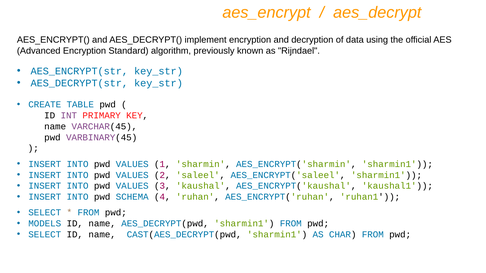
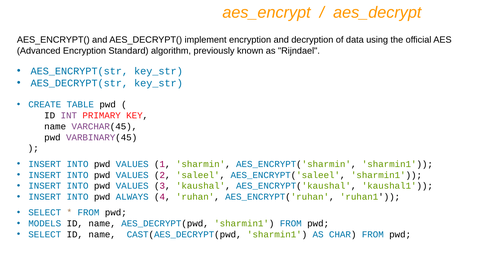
SCHEMA: SCHEMA -> ALWAYS (132, 197)
